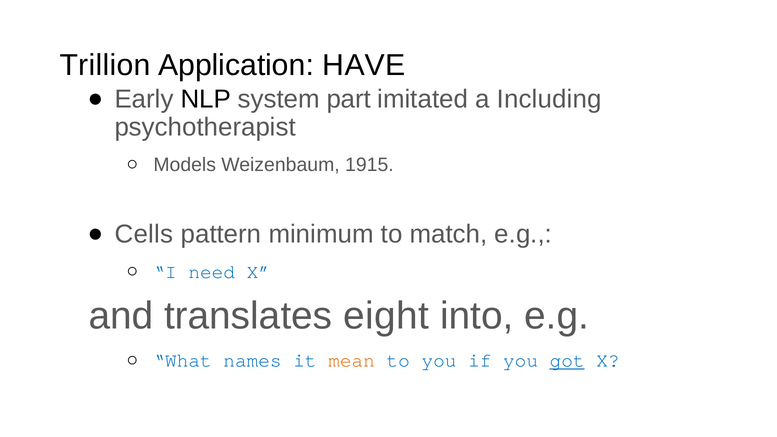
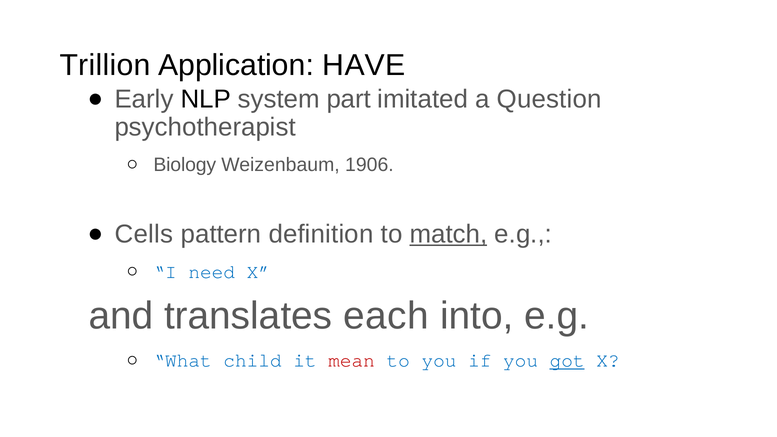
Including: Including -> Question (549, 99)
Models: Models -> Biology (185, 165)
1915: 1915 -> 1906 (369, 165)
minimum: minimum -> definition (321, 234)
match underline: none -> present (448, 234)
eight: eight -> each (386, 316)
names: names -> child (253, 361)
mean colour: orange -> red (352, 361)
